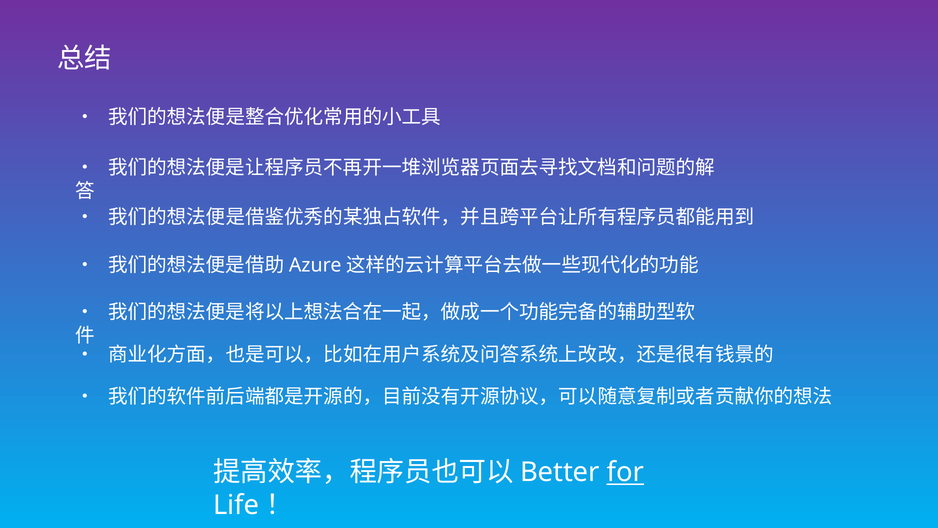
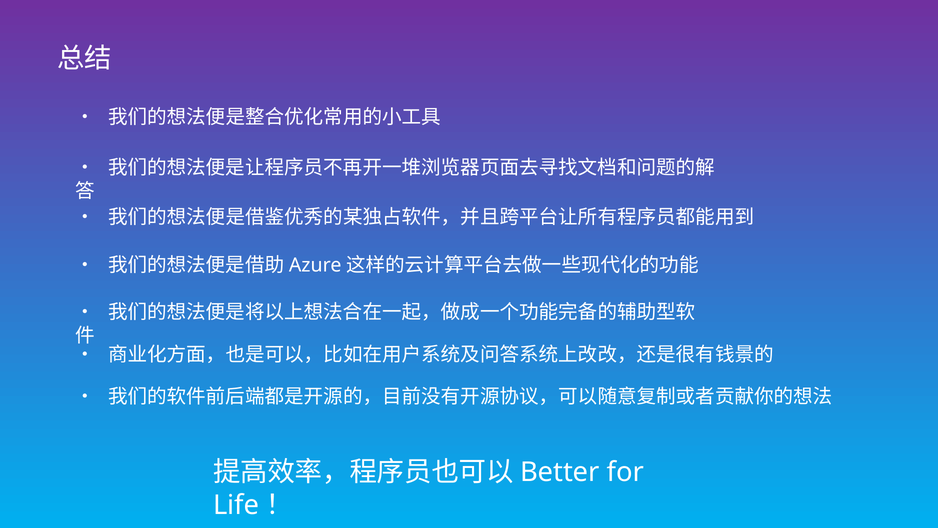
for underline: present -> none (625, 472)
